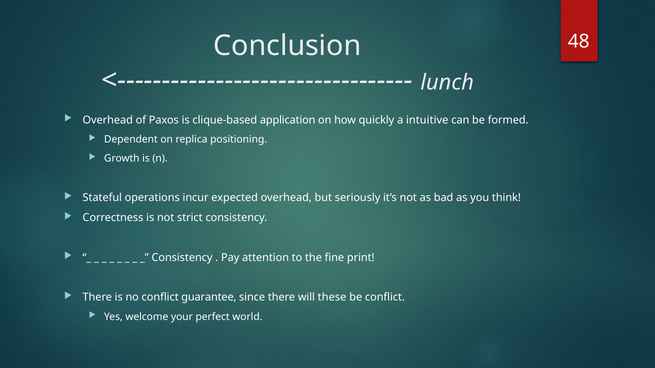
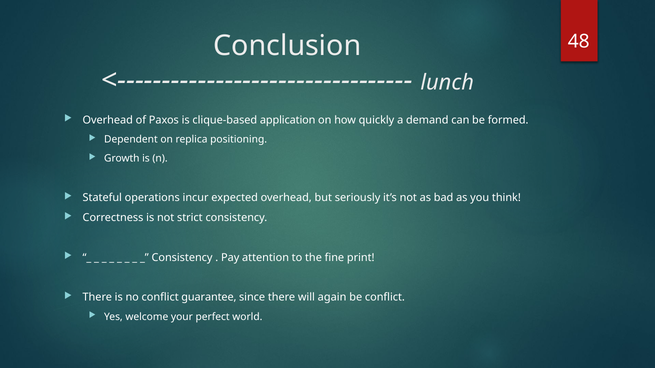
intuitive: intuitive -> demand (427, 120)
these: these -> again (332, 298)
